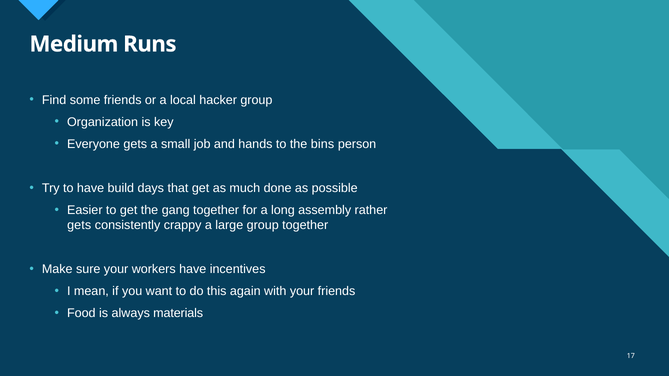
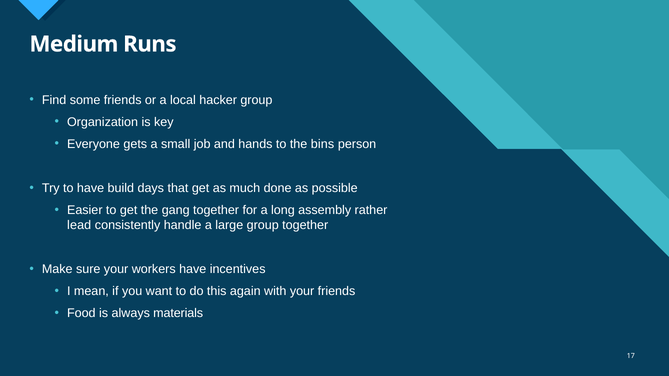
gets: gets -> lead (79, 225)
crappy: crappy -> handle (183, 225)
